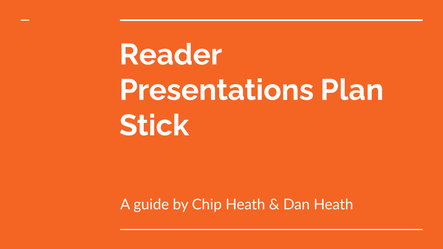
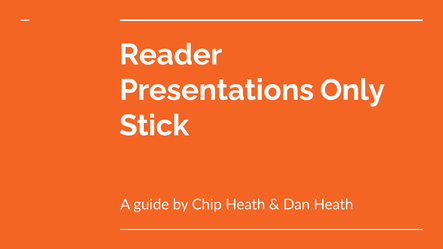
Plan: Plan -> Only (352, 90)
